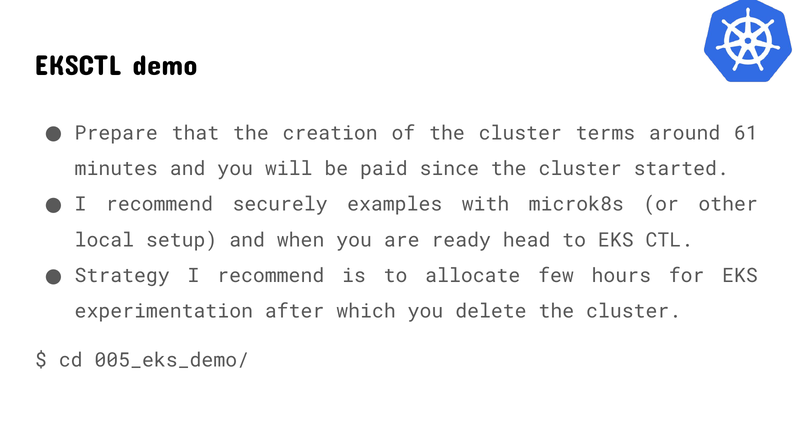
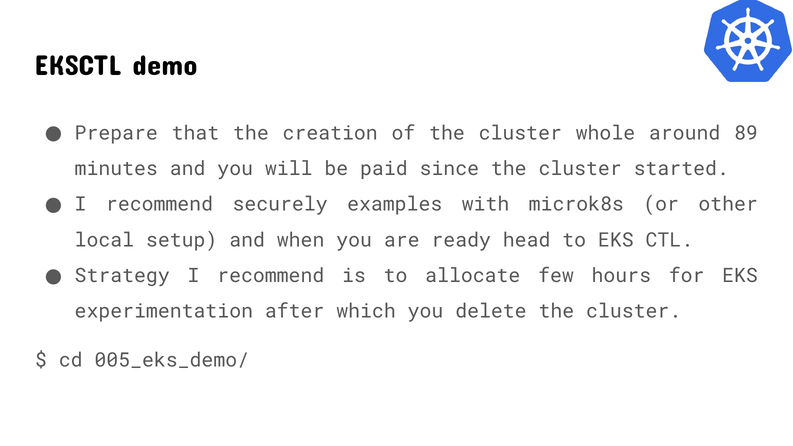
terms: terms -> whole (605, 133)
61: 61 -> 89 (746, 133)
